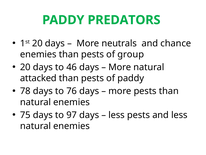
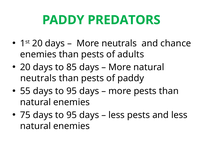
group: group -> adults (131, 54)
46: 46 -> 85 (72, 67)
attacked: attacked -> neutrals (38, 78)
78: 78 -> 55 (25, 91)
76: 76 -> 95 (72, 91)
75 days to 97: 97 -> 95 (72, 115)
